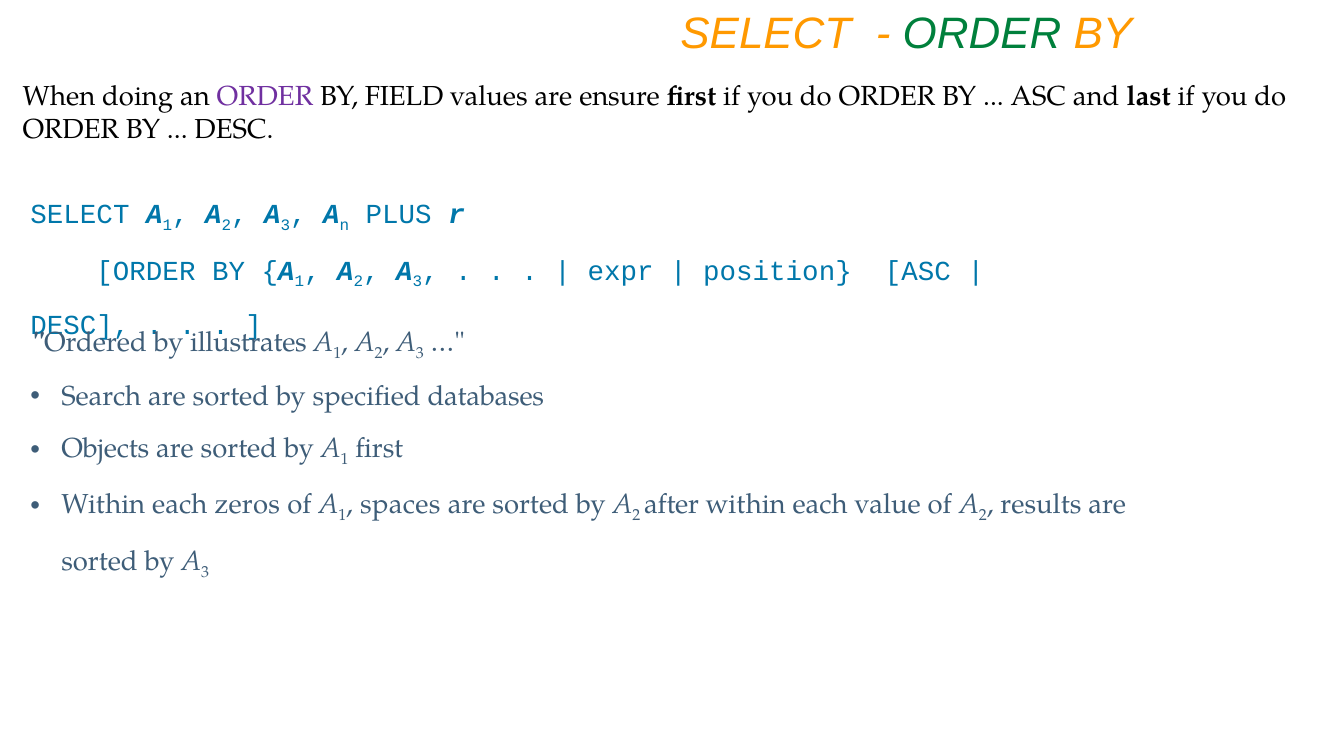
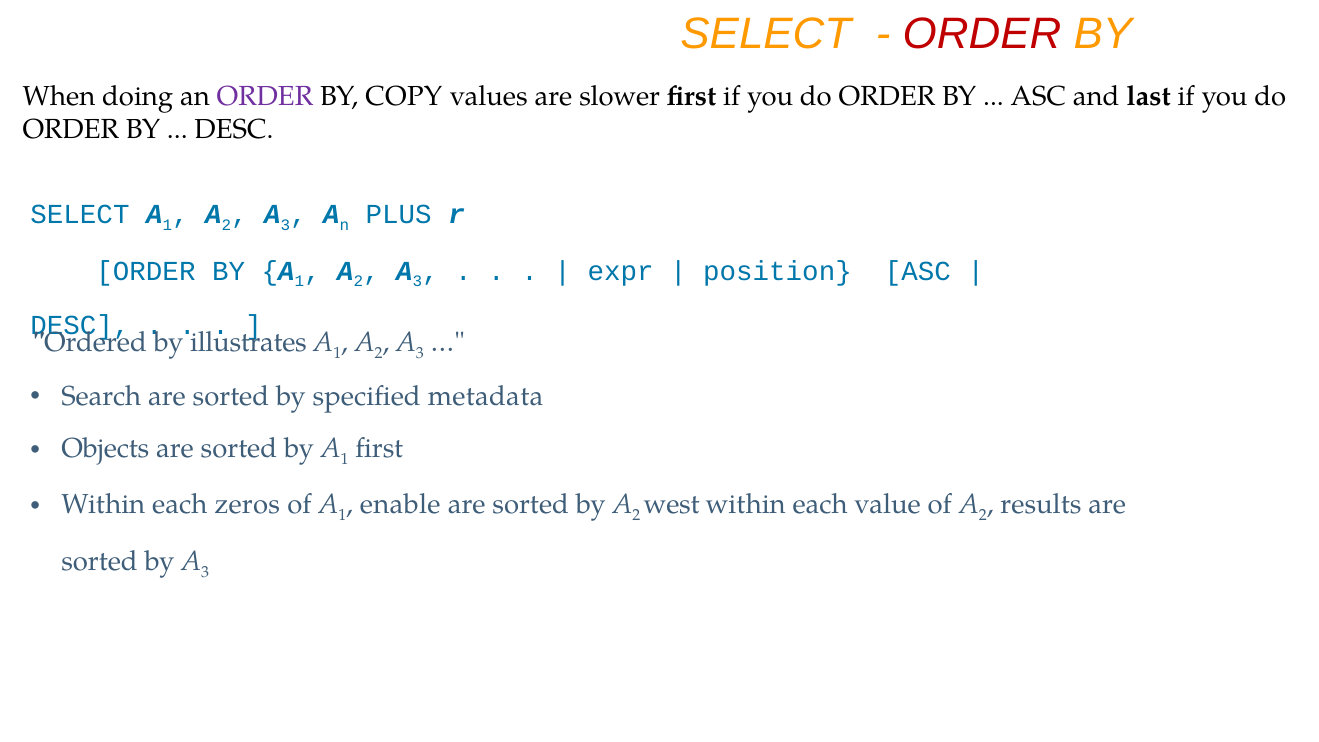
ORDER colour: green -> red (982, 34)
FIELD: FIELD -> COPY (404, 97)
ensure: ensure -> slower (620, 97)
databases: databases -> metadata (486, 397)
spaces: spaces -> enable (400, 505)
after: after -> west (672, 505)
